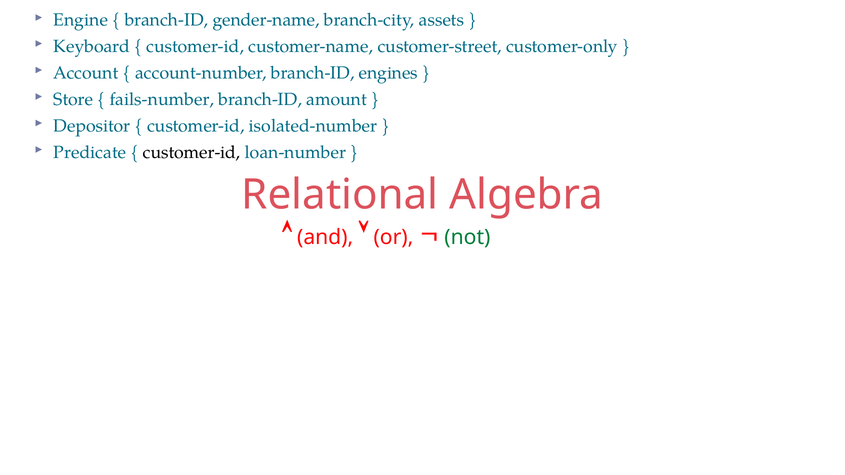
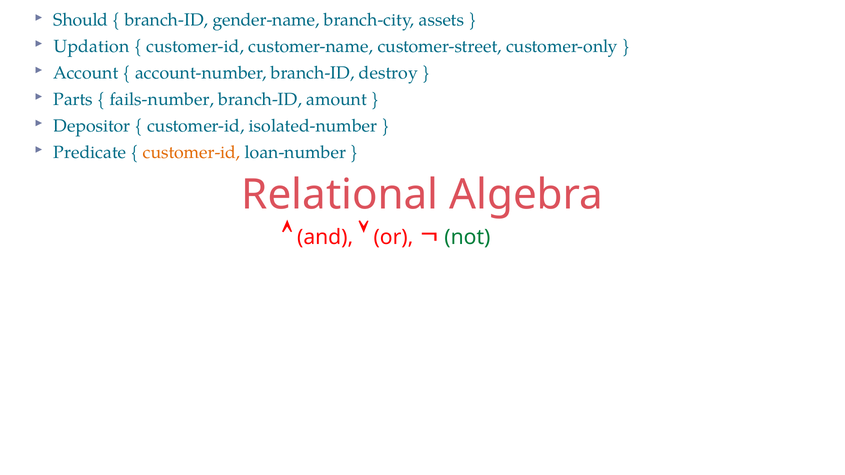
Engine: Engine -> Should (81, 20)
Keyboard: Keyboard -> Updation (92, 47)
engines: engines -> destroy (388, 73)
Store: Store -> Parts (73, 99)
customer-id colour: black -> orange (192, 152)
